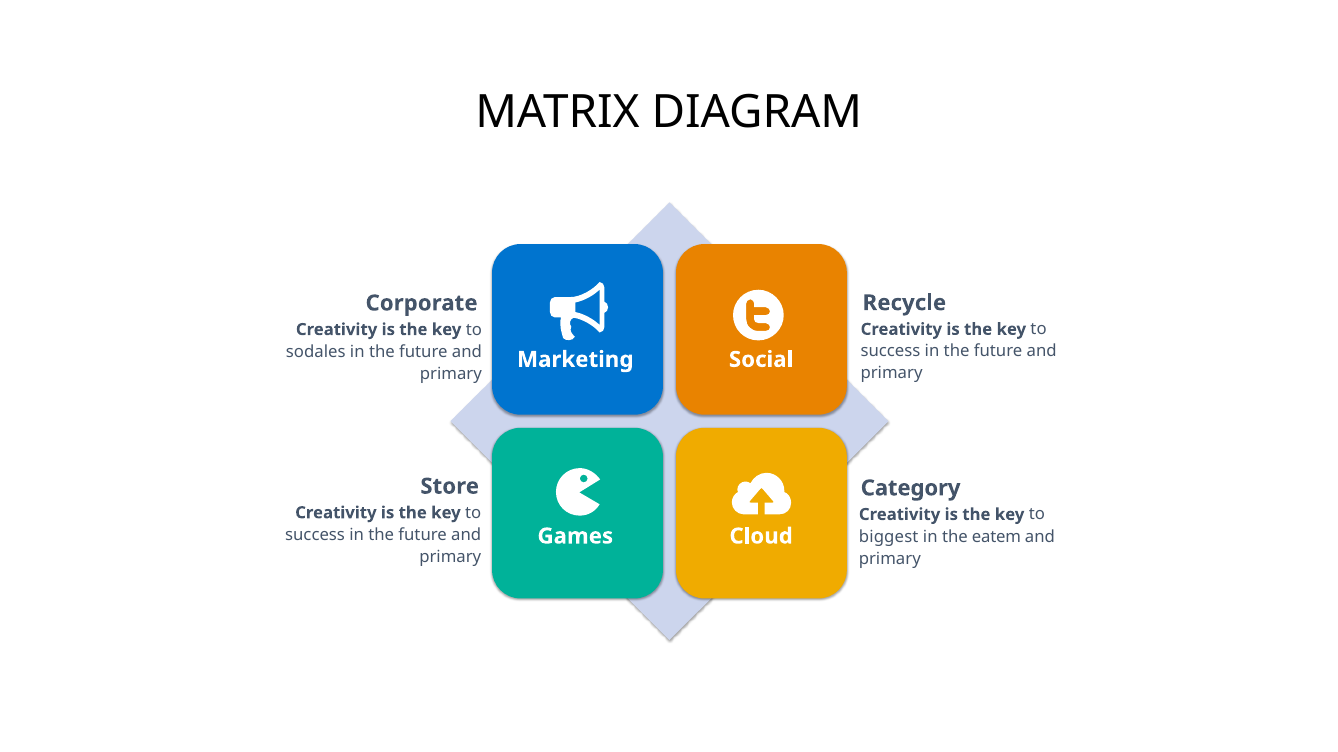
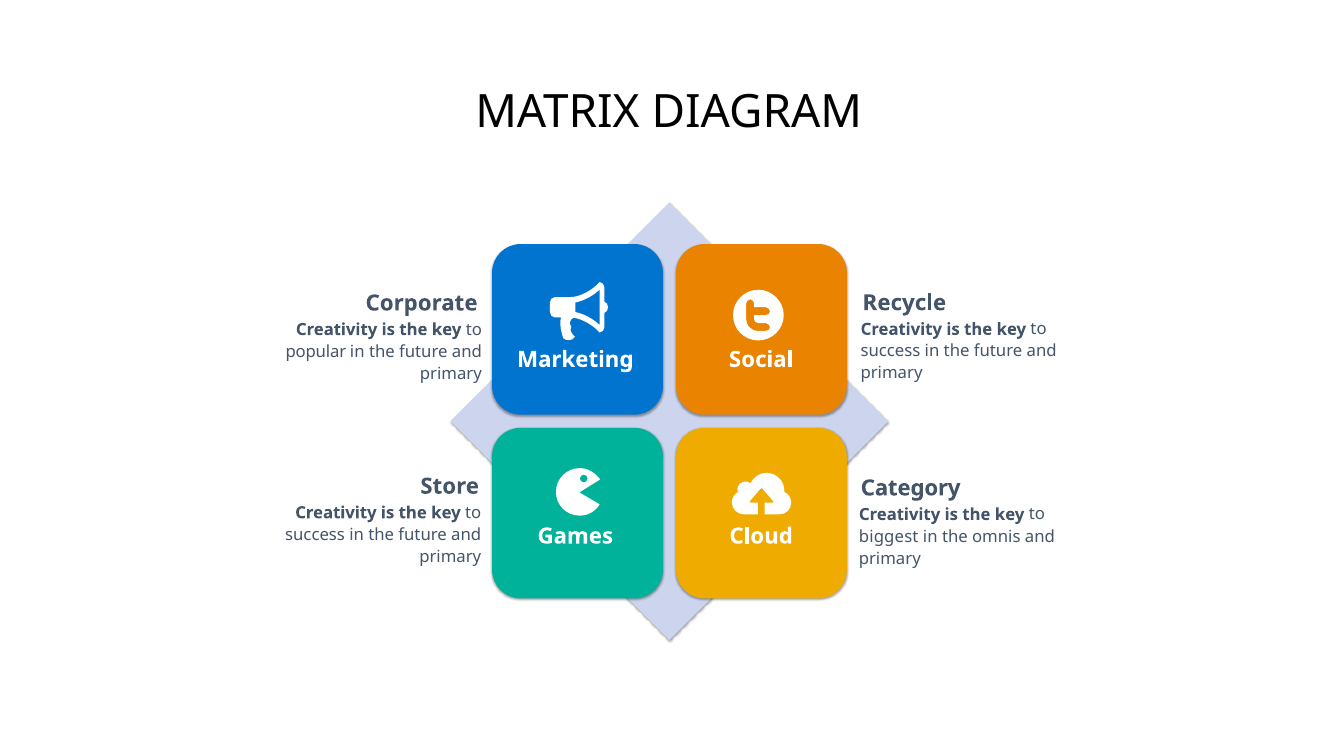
sodales: sodales -> popular (316, 352)
eatem: eatem -> omnis (996, 537)
